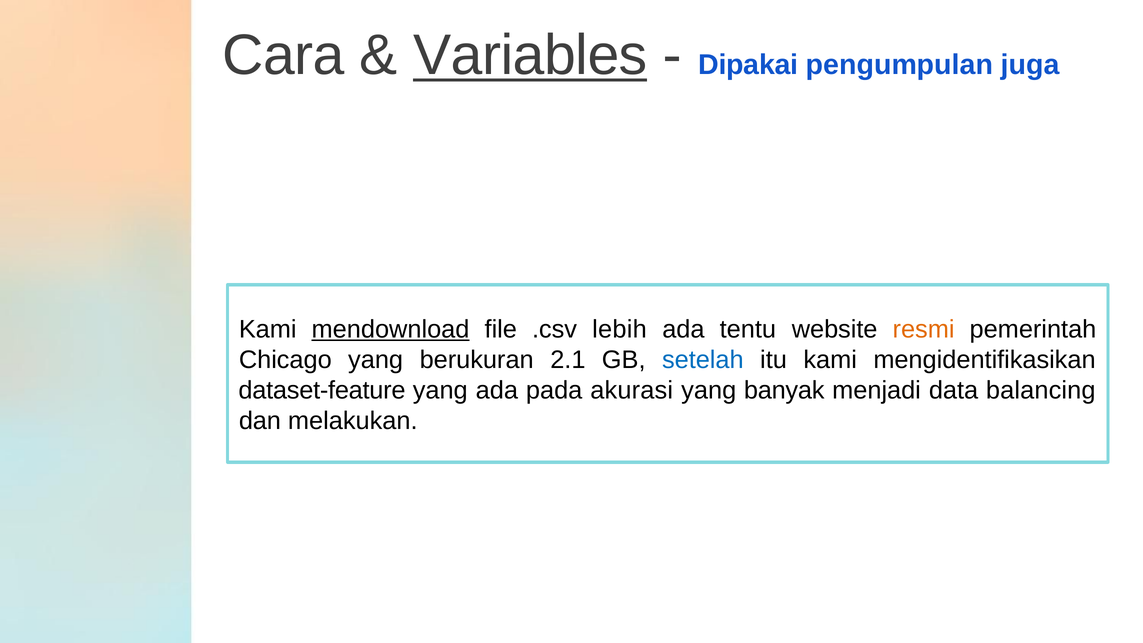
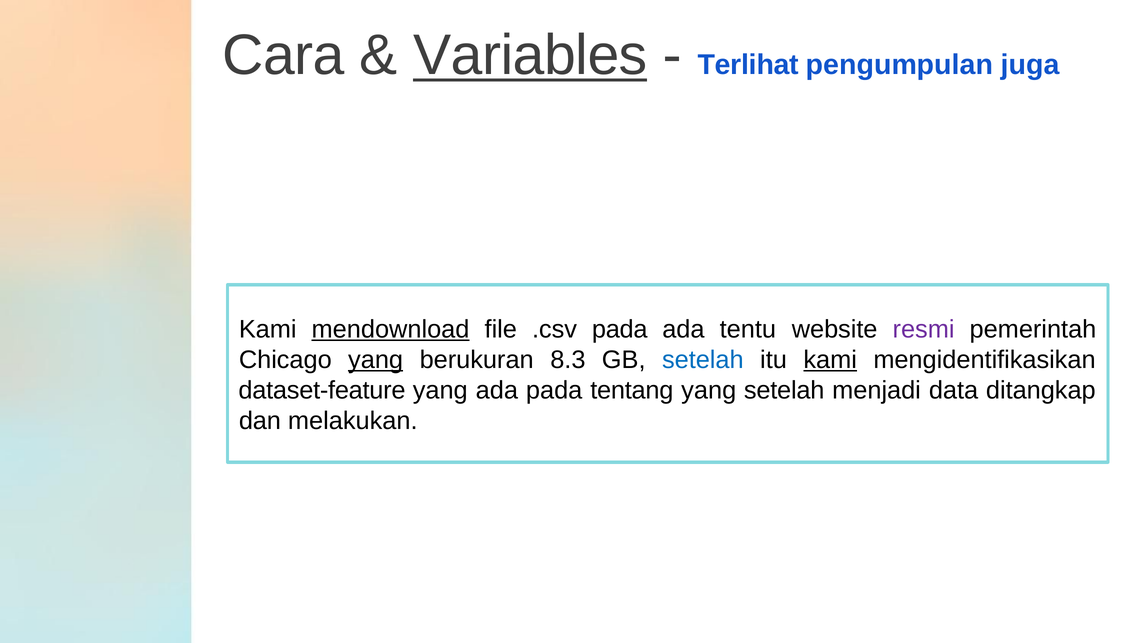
Dipakai: Dipakai -> Terlihat (748, 65)
.csv lebih: lebih -> pada (620, 330)
resmi colour: orange -> purple (924, 330)
yang underline: none -> present (376, 360)
2.1: 2.1 -> 8.3 (568, 360)
kami underline: none -> present (830, 360)
akurasi: akurasi -> tentang (632, 390)
yang banyak: banyak -> setelah (784, 390)
balancing: balancing -> ditangkap (1041, 390)
